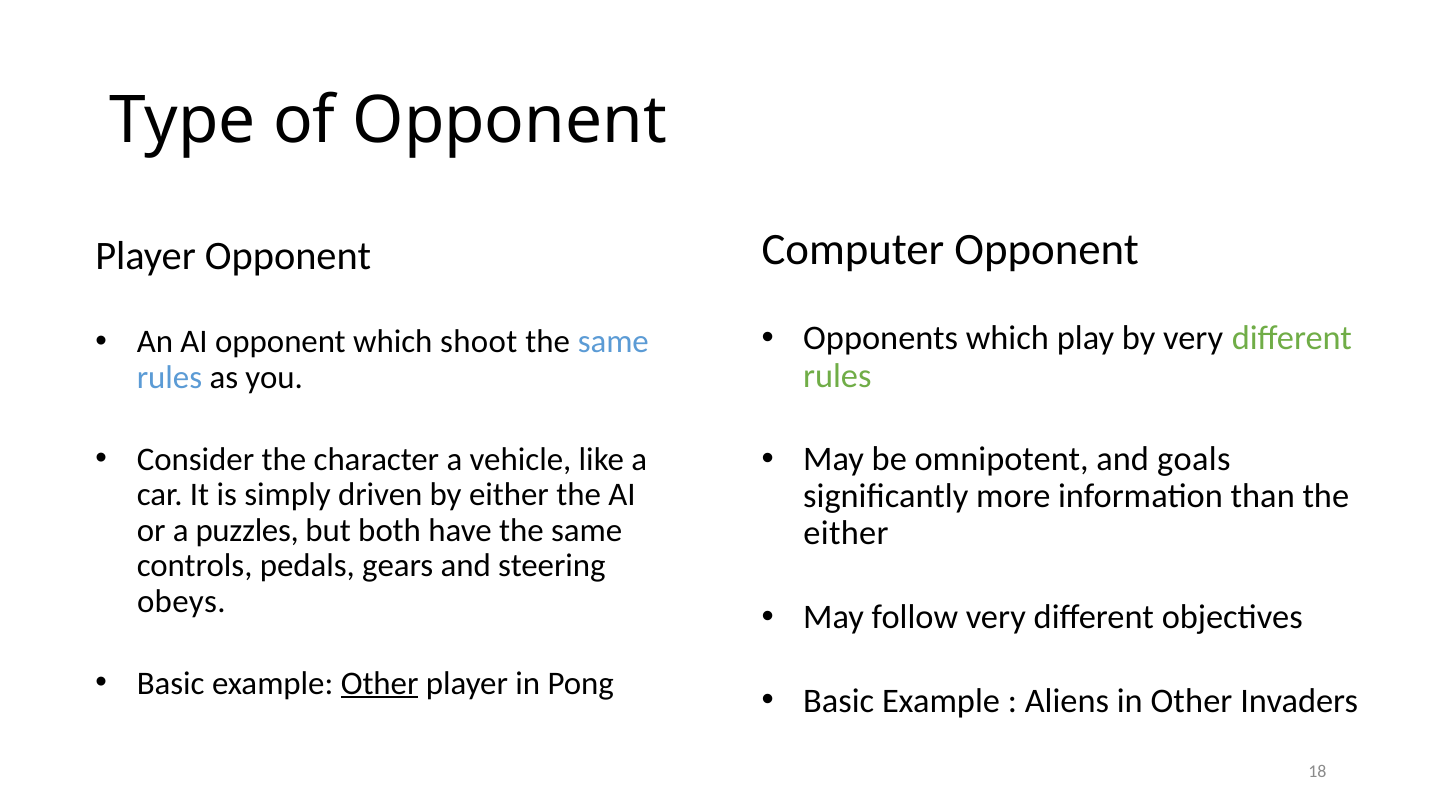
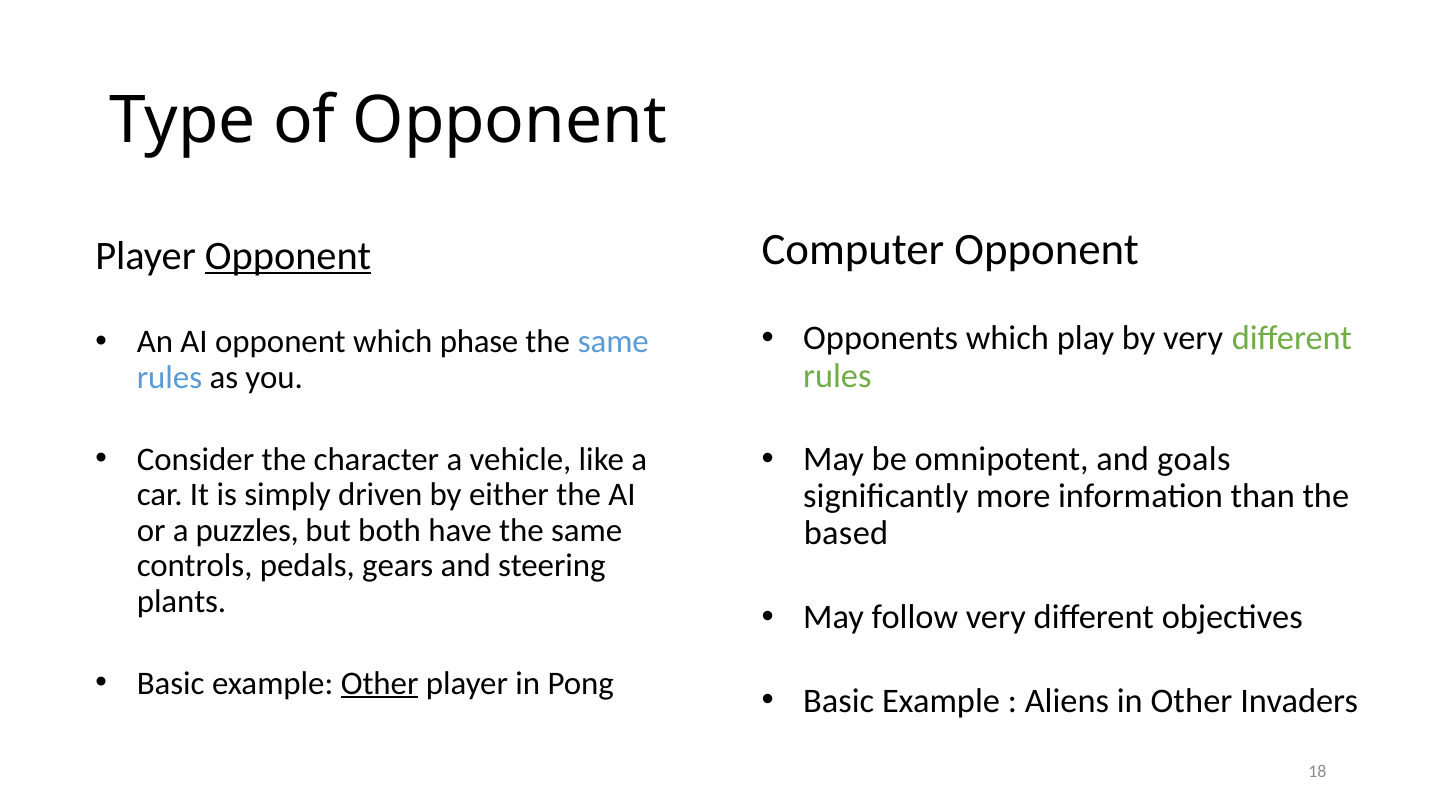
Opponent underline: none -> present (288, 256)
shoot: shoot -> phase (479, 342)
either: either -> based (846, 533)
obeys: obeys -> plants (182, 601)
